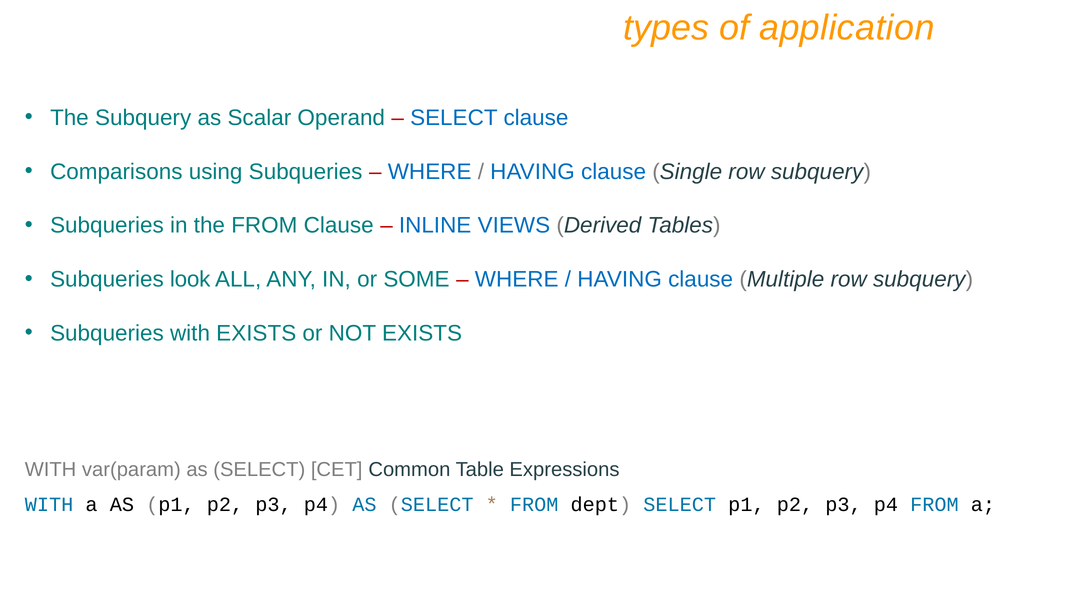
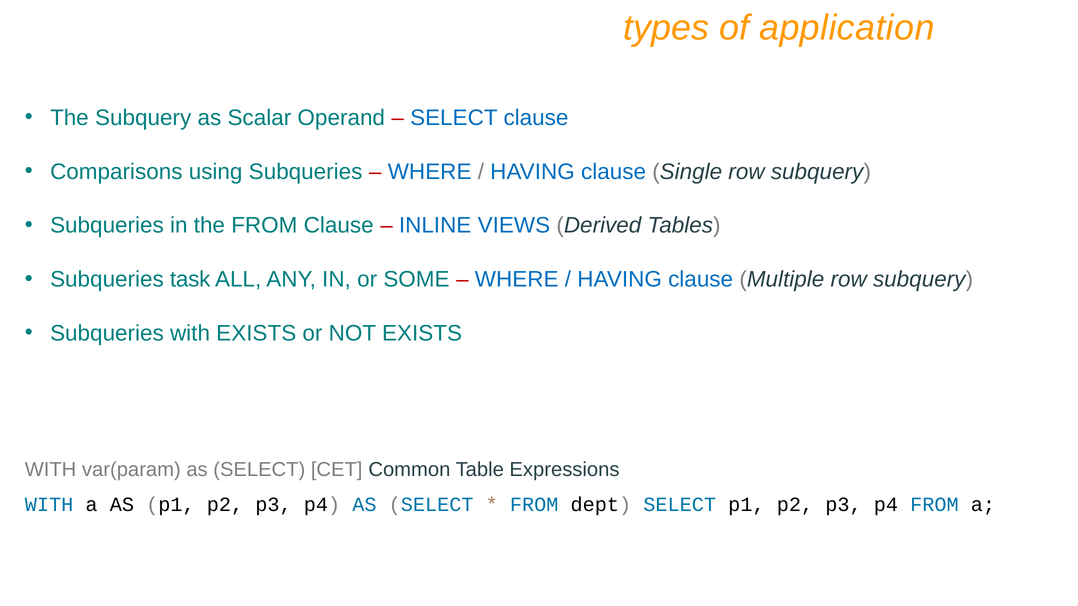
look: look -> task (190, 280)
